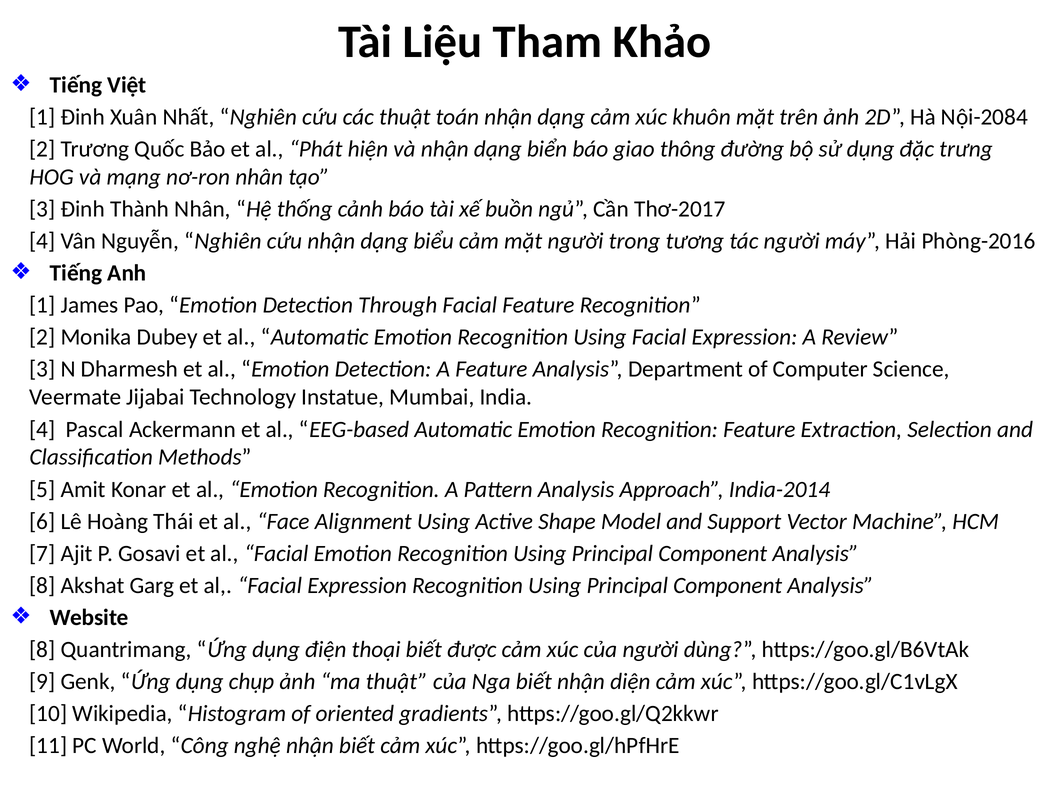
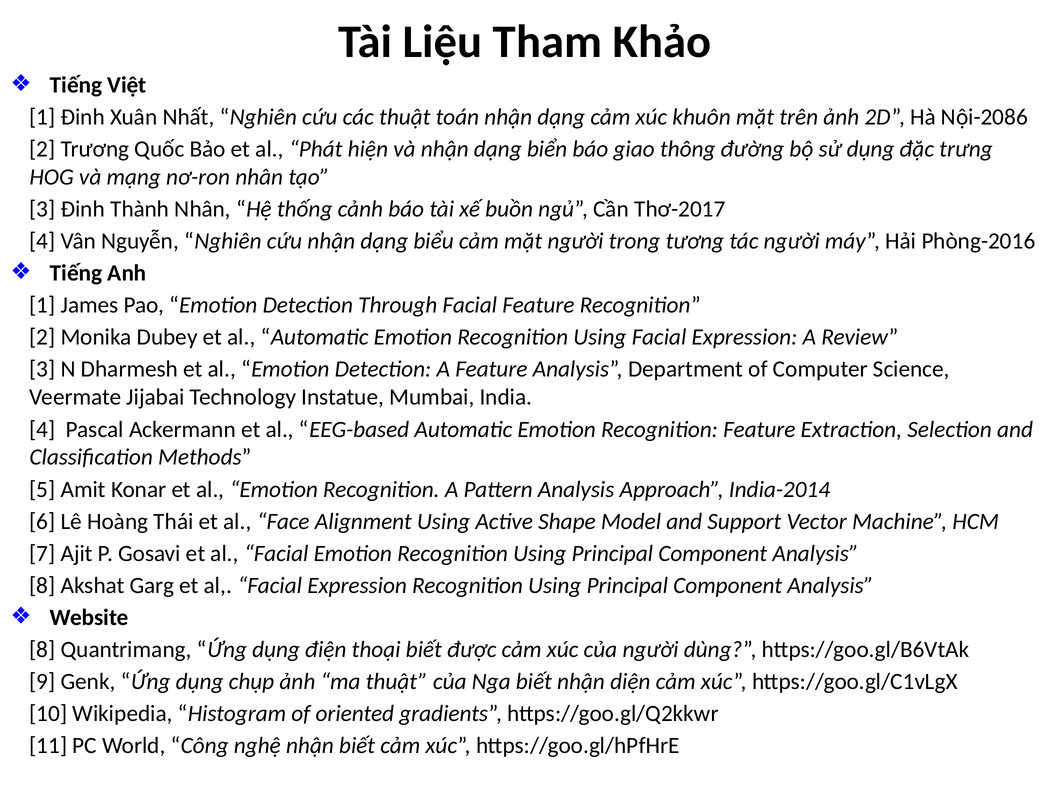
Nội-2084: Nội-2084 -> Nội-2086 (984, 117)
